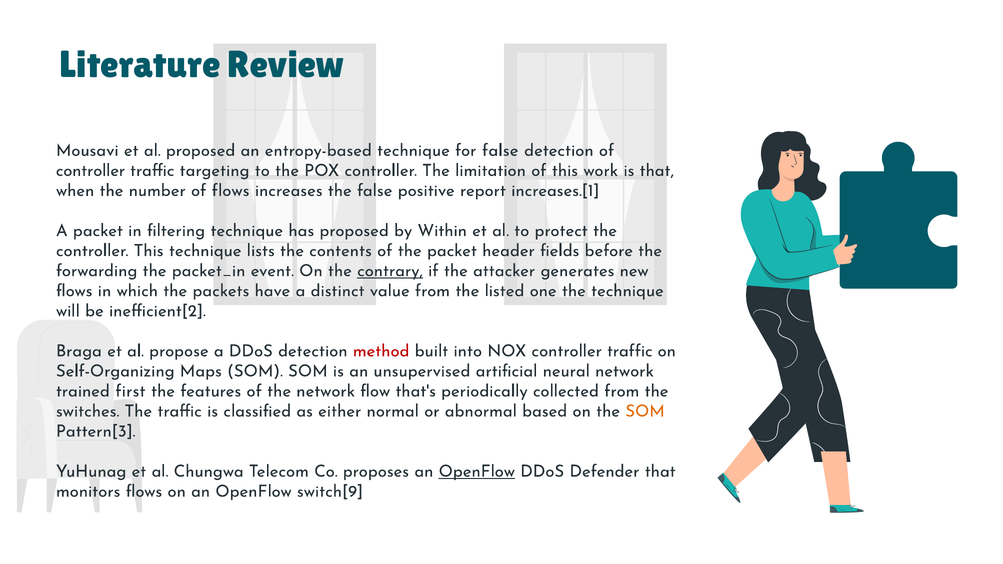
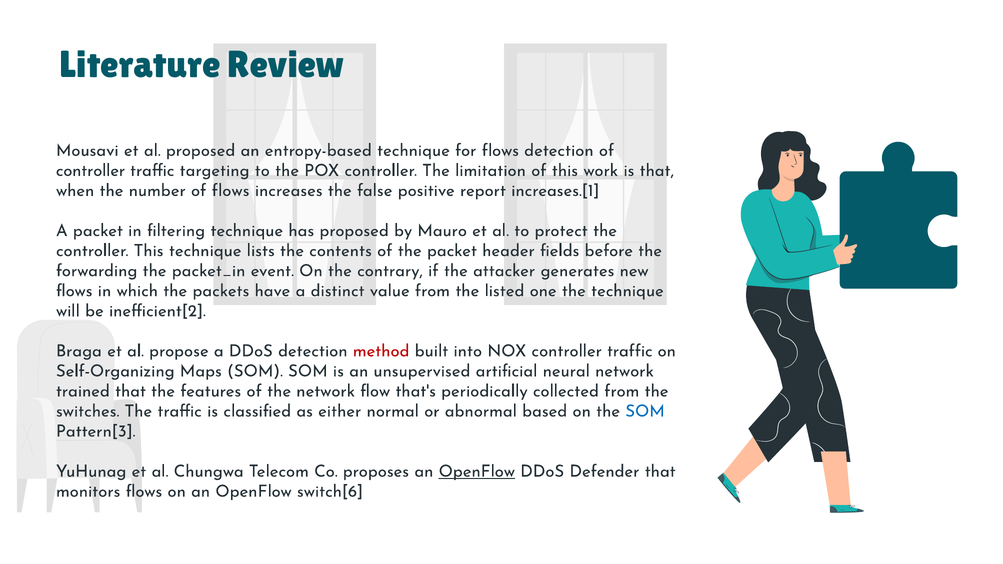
for false: false -> flows (500, 150)
Within: Within -> Mauro (442, 231)
contrary underline: present -> none (390, 271)
trained first: first -> that (130, 391)
SOM colour: orange -> blue (645, 411)
switch[9: switch[9 -> switch[6 (330, 491)
